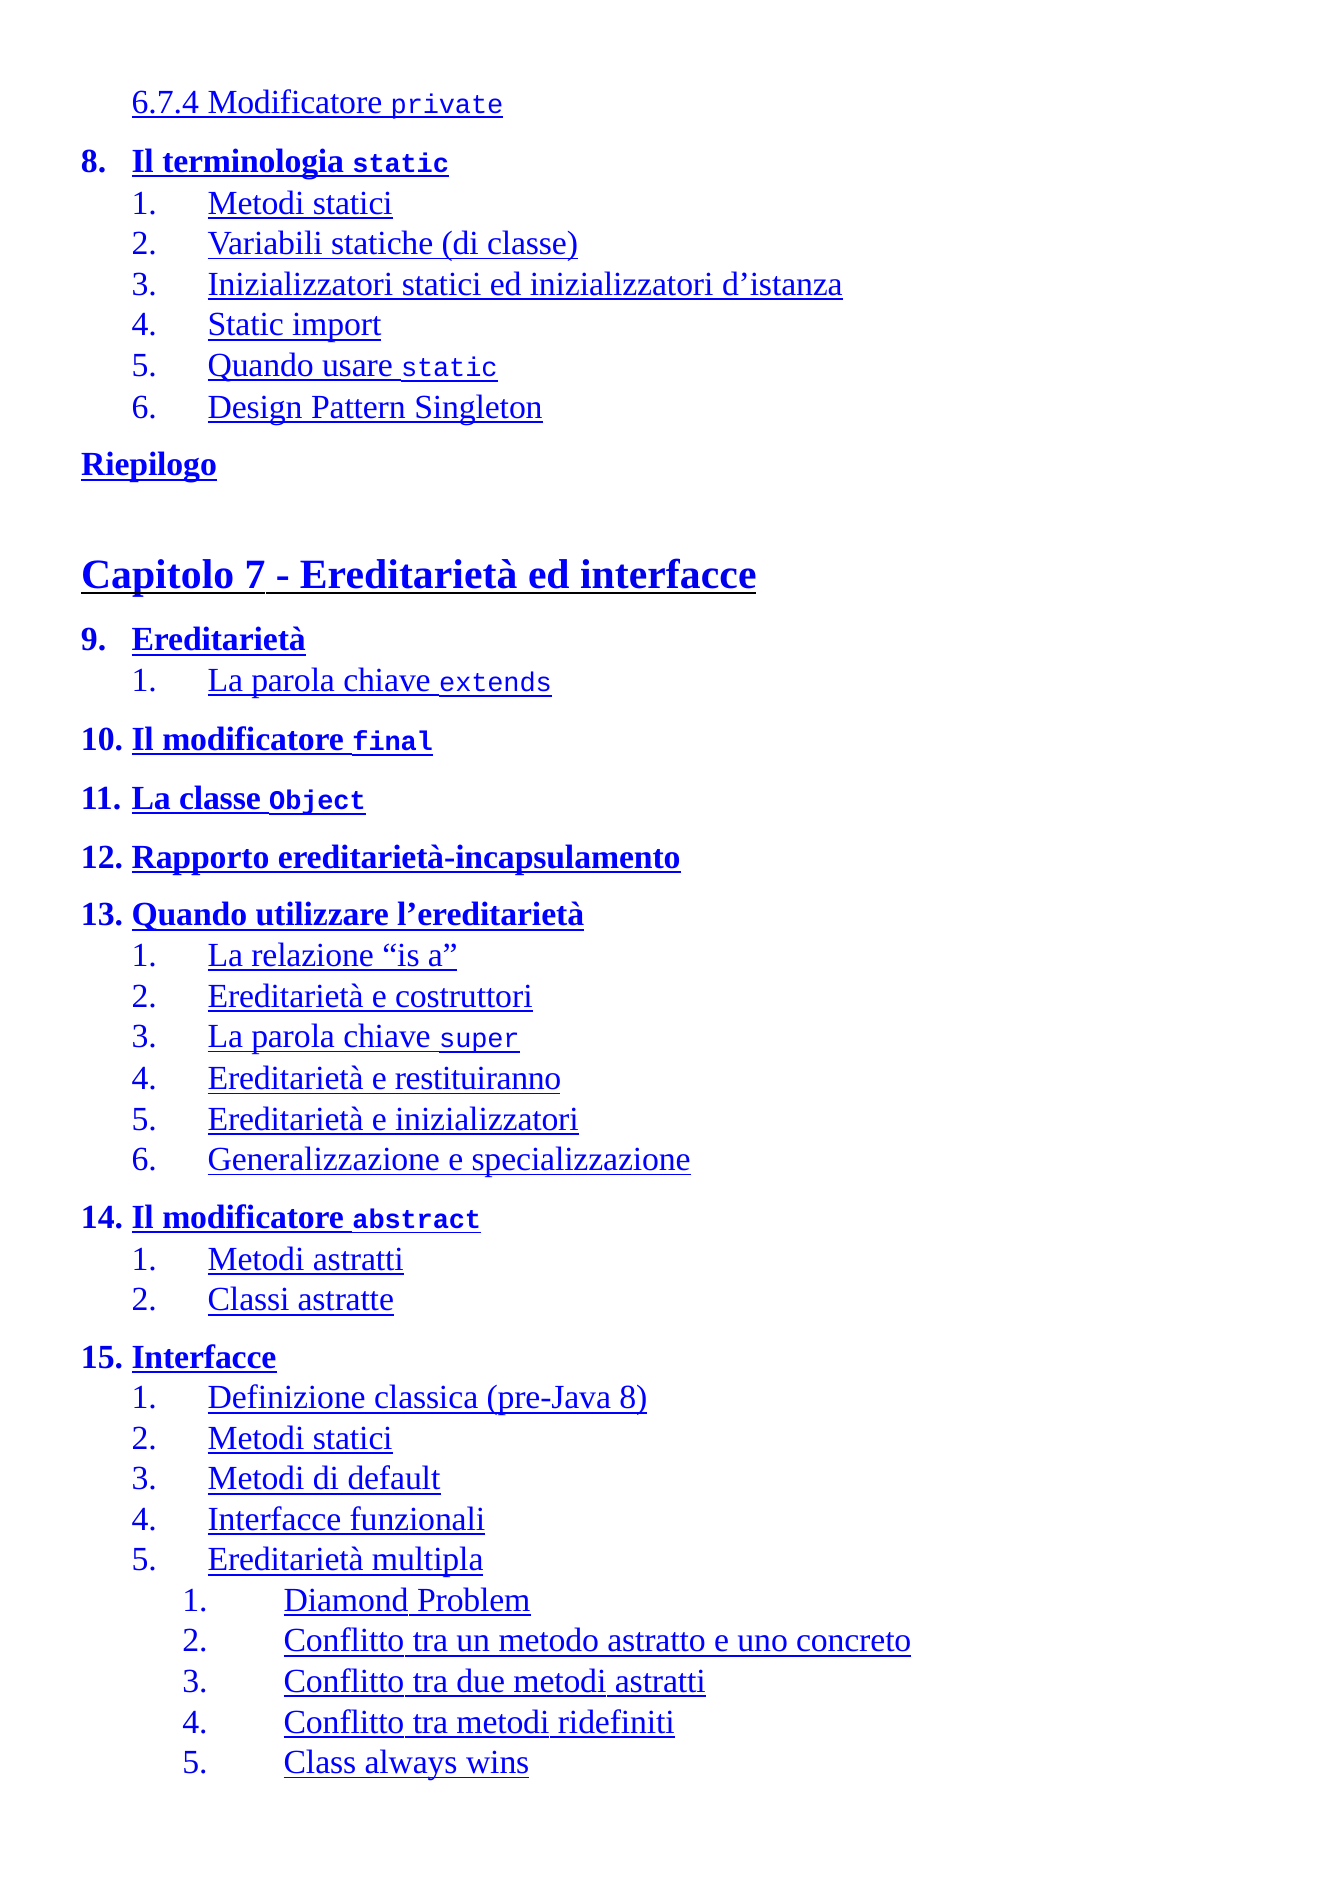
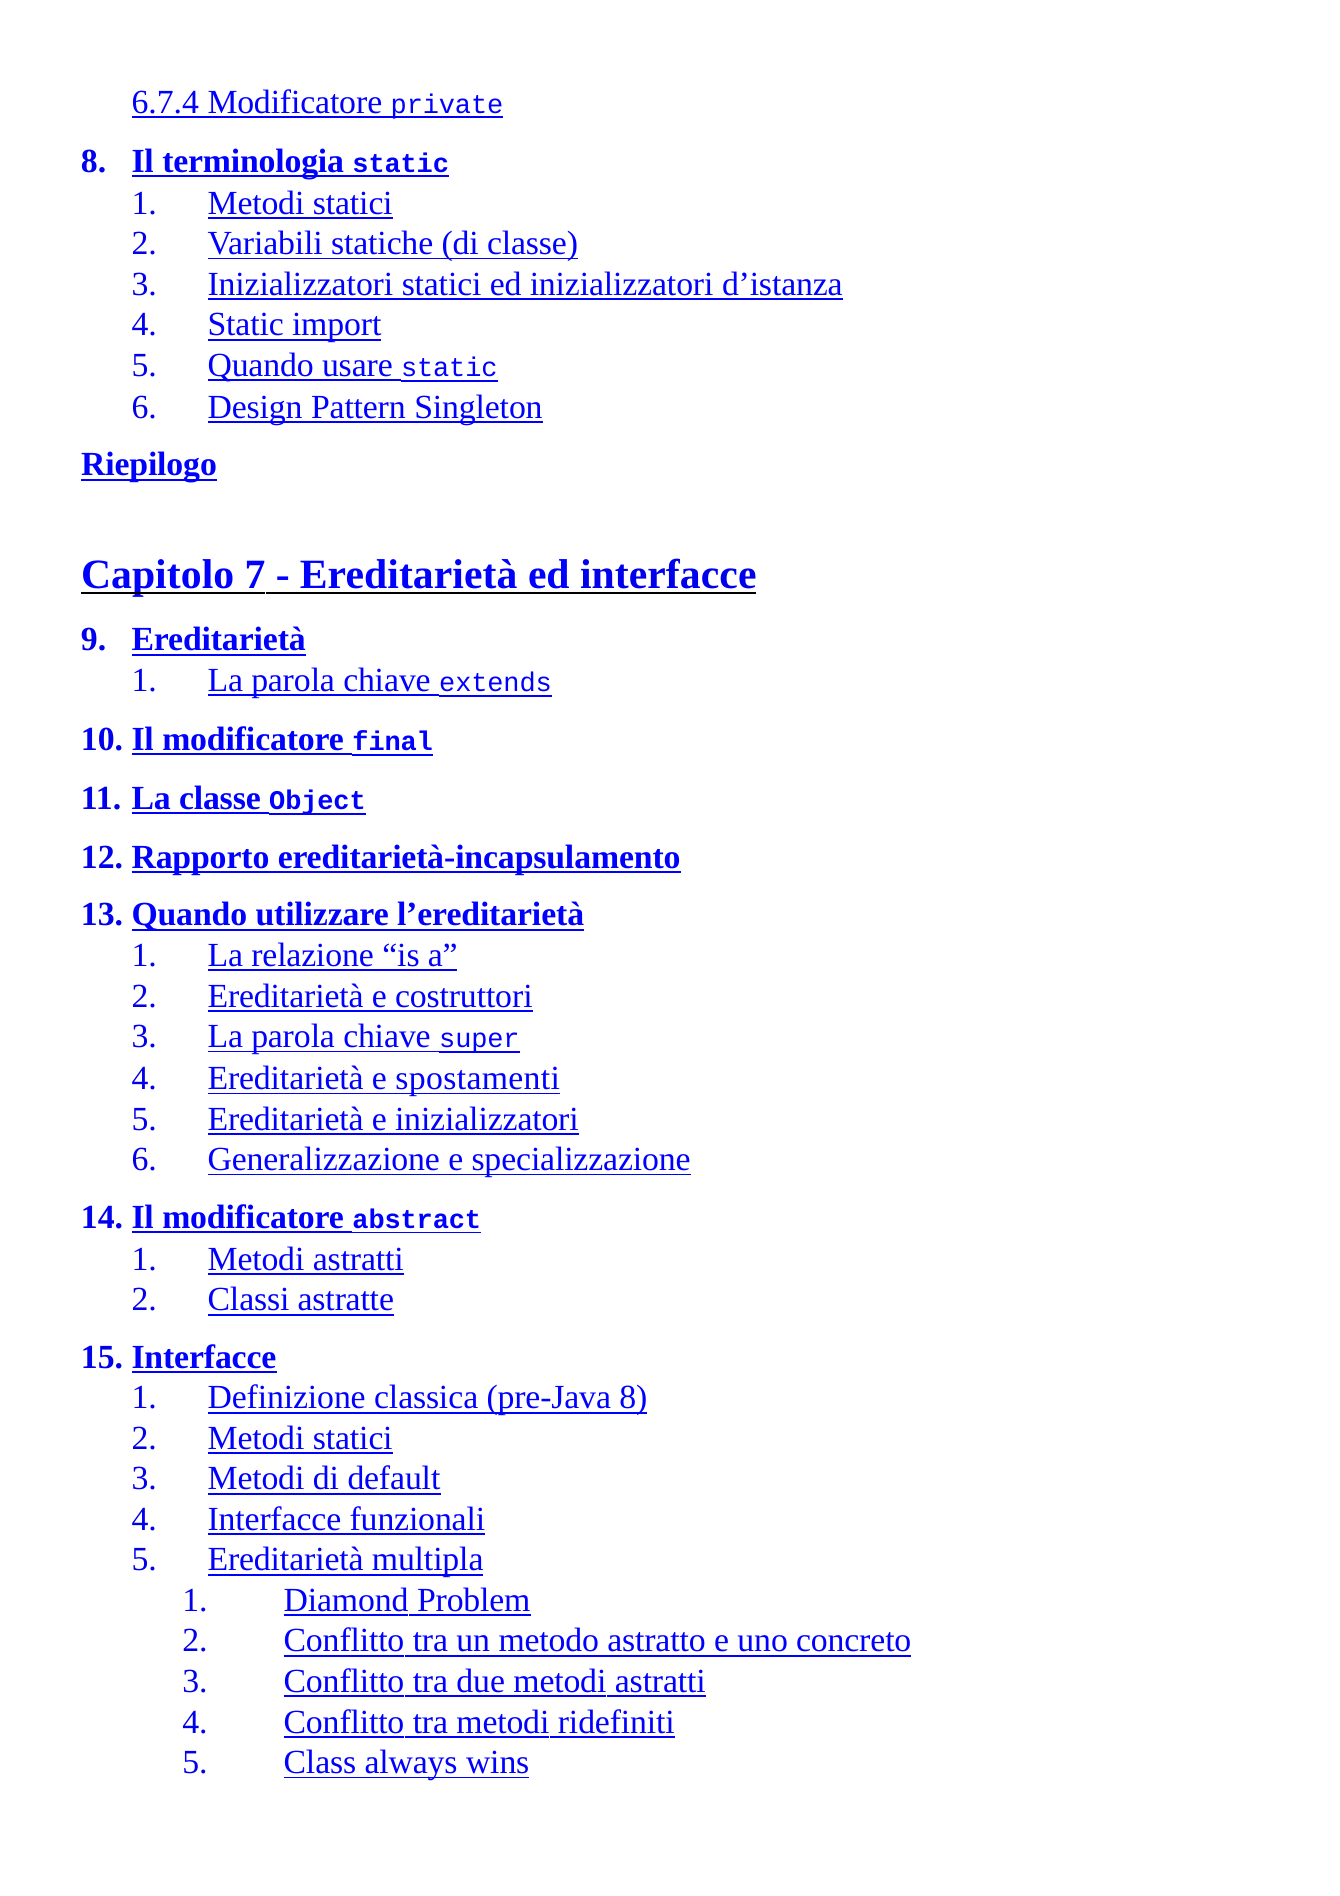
restituiranno: restituiranno -> spostamenti (478, 1079)
